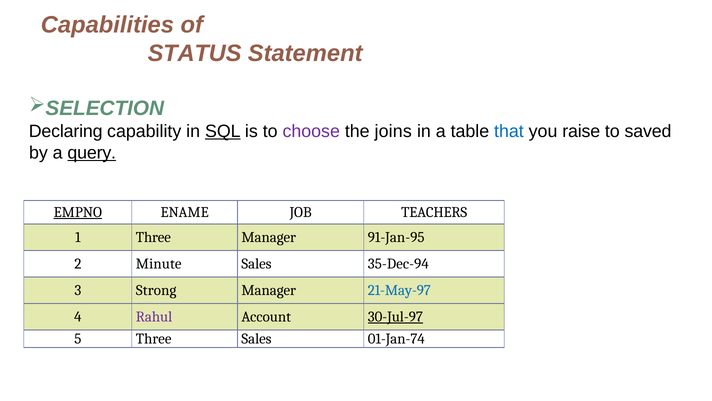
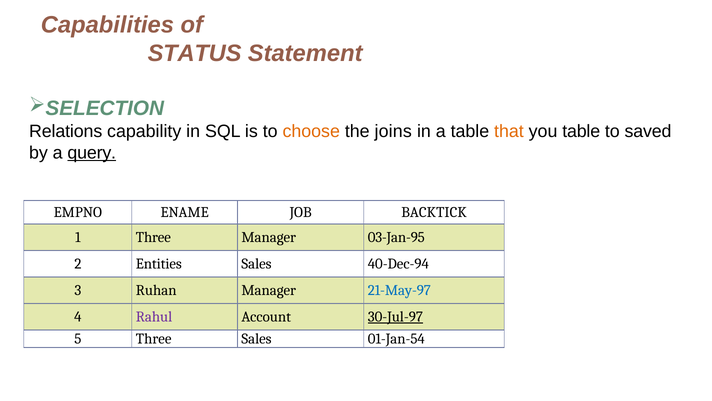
Declaring: Declaring -> Relations (66, 131)
SQL underline: present -> none (223, 131)
choose colour: purple -> orange (311, 131)
that colour: blue -> orange (509, 131)
you raise: raise -> table (581, 131)
EMPNO underline: present -> none (78, 212)
TEACHERS: TEACHERS -> BACKTICK (434, 212)
91-Jan-95: 91-Jan-95 -> 03-Jan-95 (396, 237)
Minute: Minute -> Entities (159, 263)
35-Dec-94: 35-Dec-94 -> 40-Dec-94 (398, 263)
Strong: Strong -> Ruhan (156, 290)
01-Jan-74: 01-Jan-74 -> 01-Jan-54 (396, 338)
